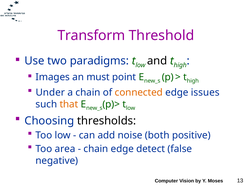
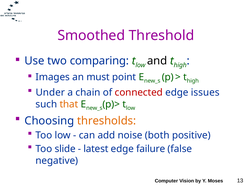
Transform: Transform -> Smoothed (91, 35)
paradigms: paradigms -> comparing (99, 61)
connected colour: orange -> red (139, 92)
thresholds colour: black -> orange (107, 121)
area: area -> slide (65, 149)
chain: chain -> latest (96, 149)
detect: detect -> failure (151, 149)
